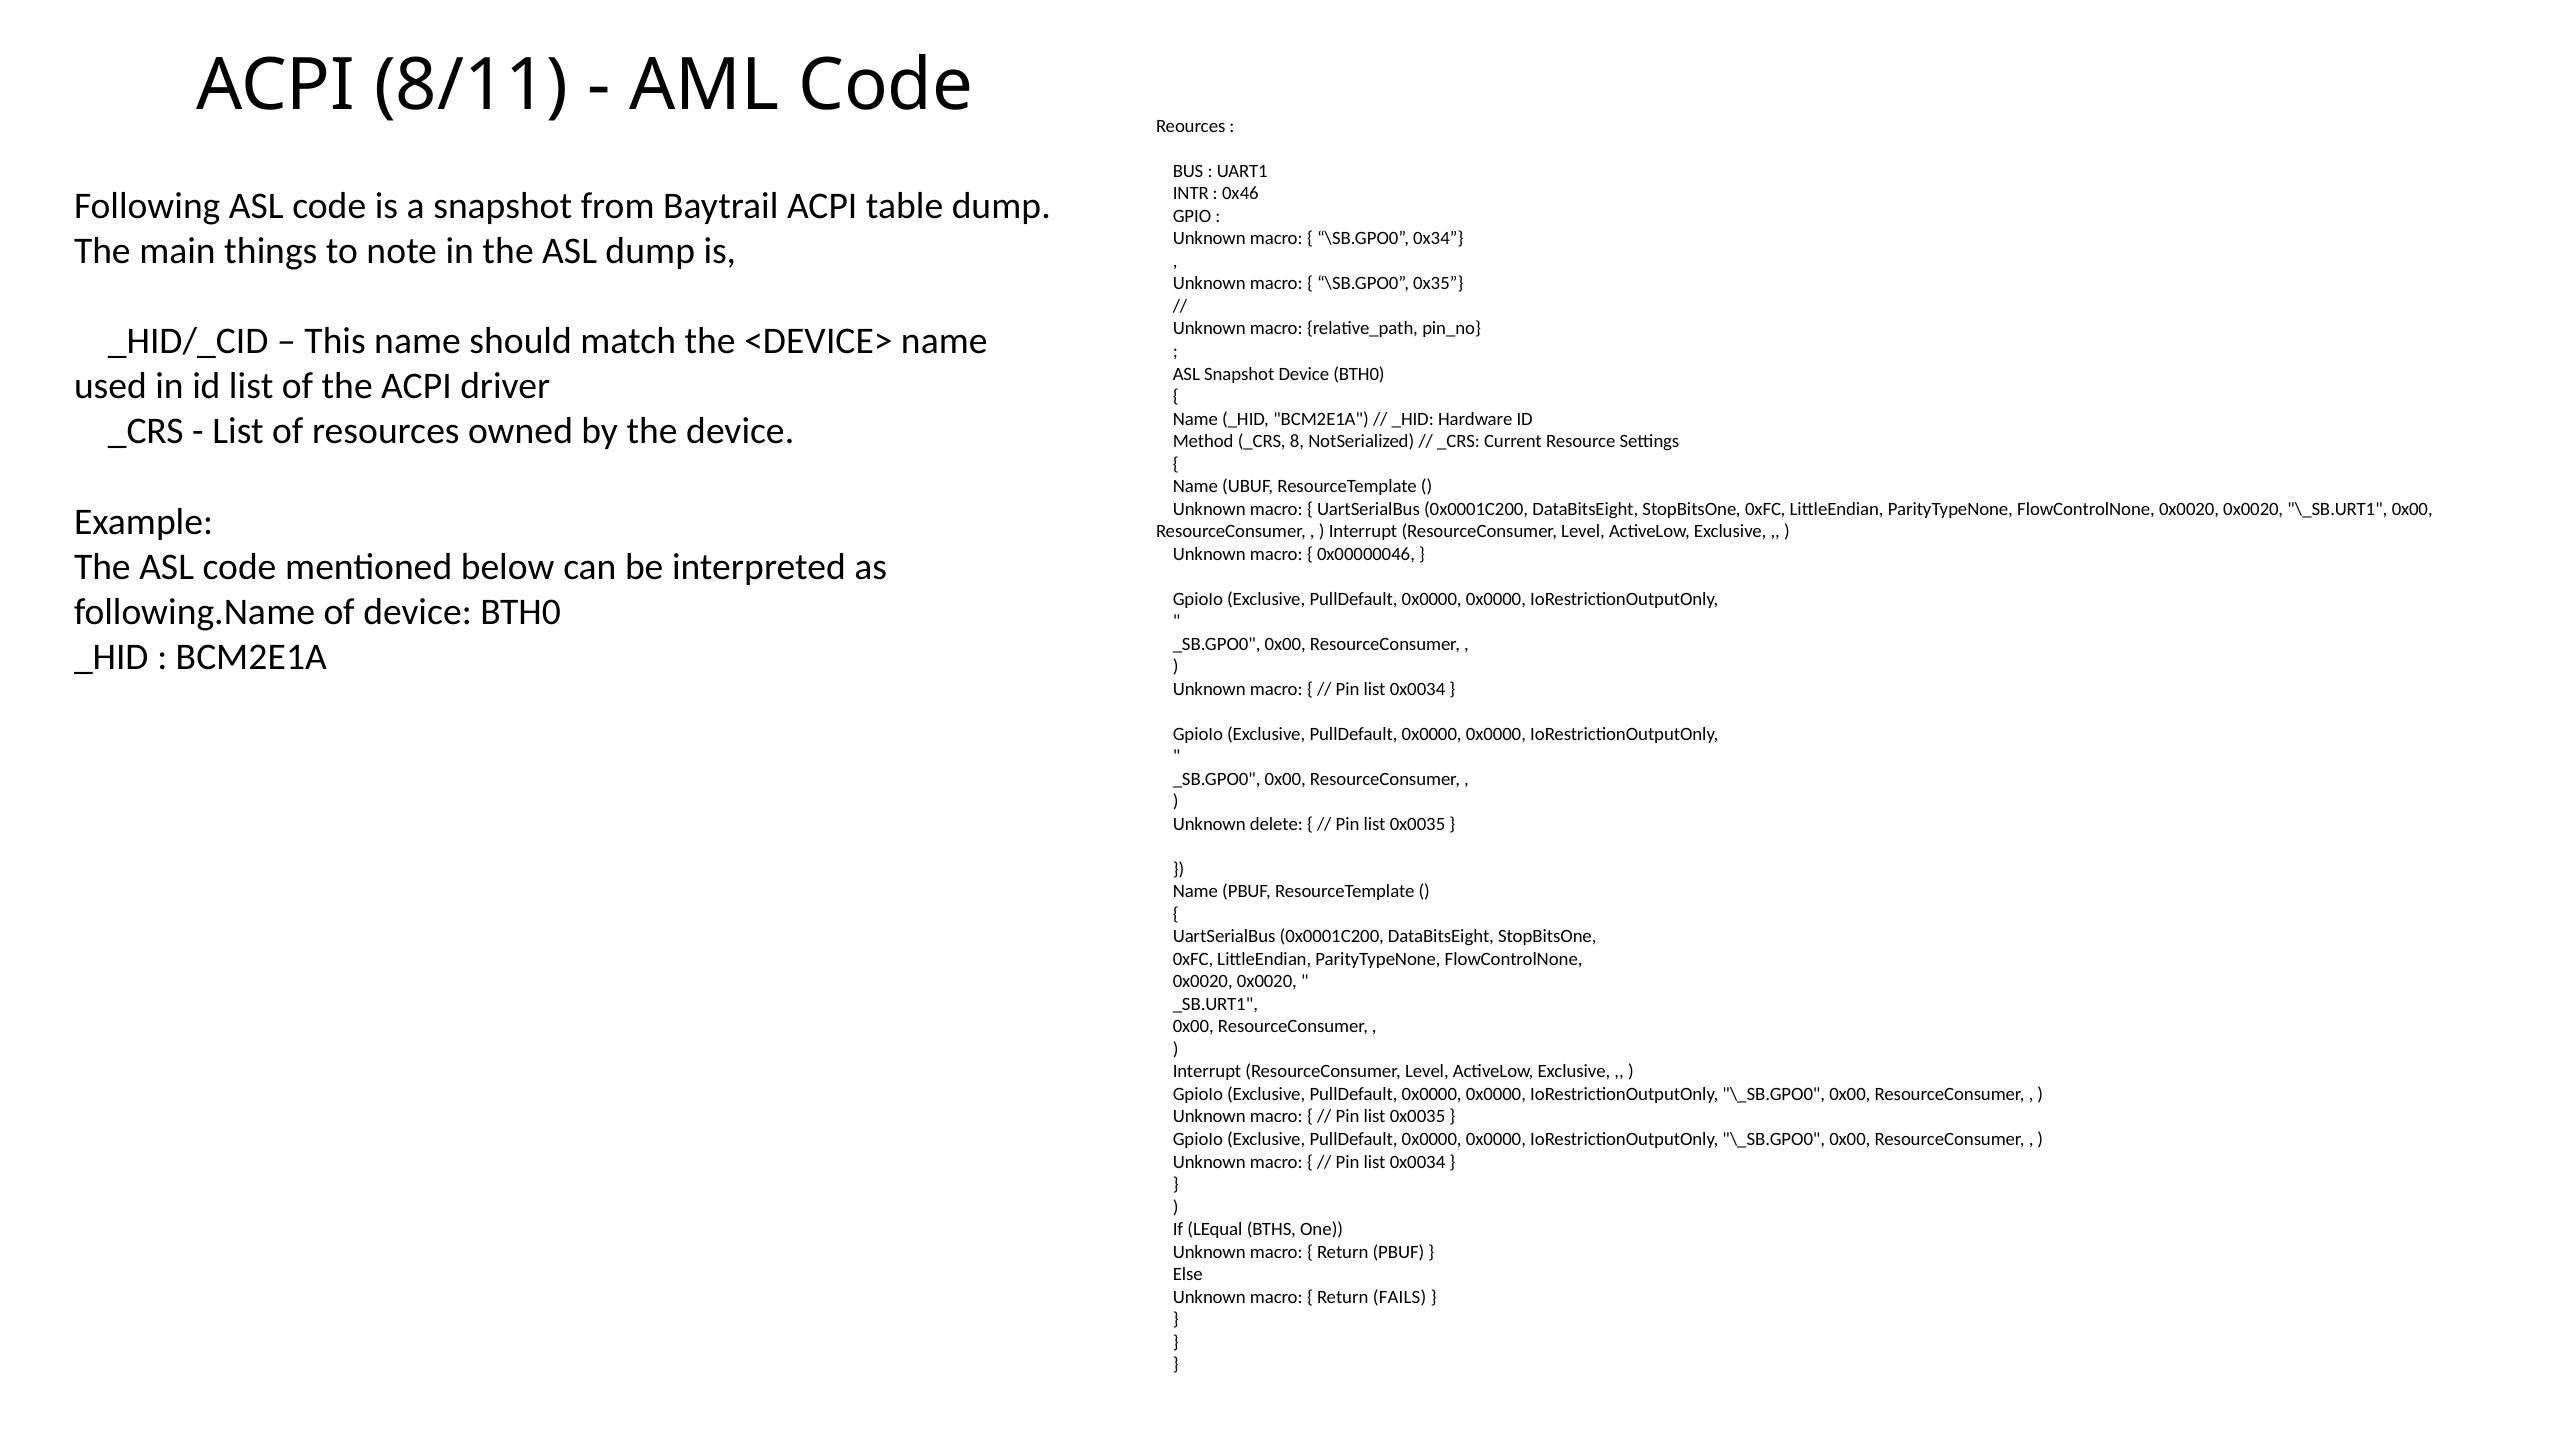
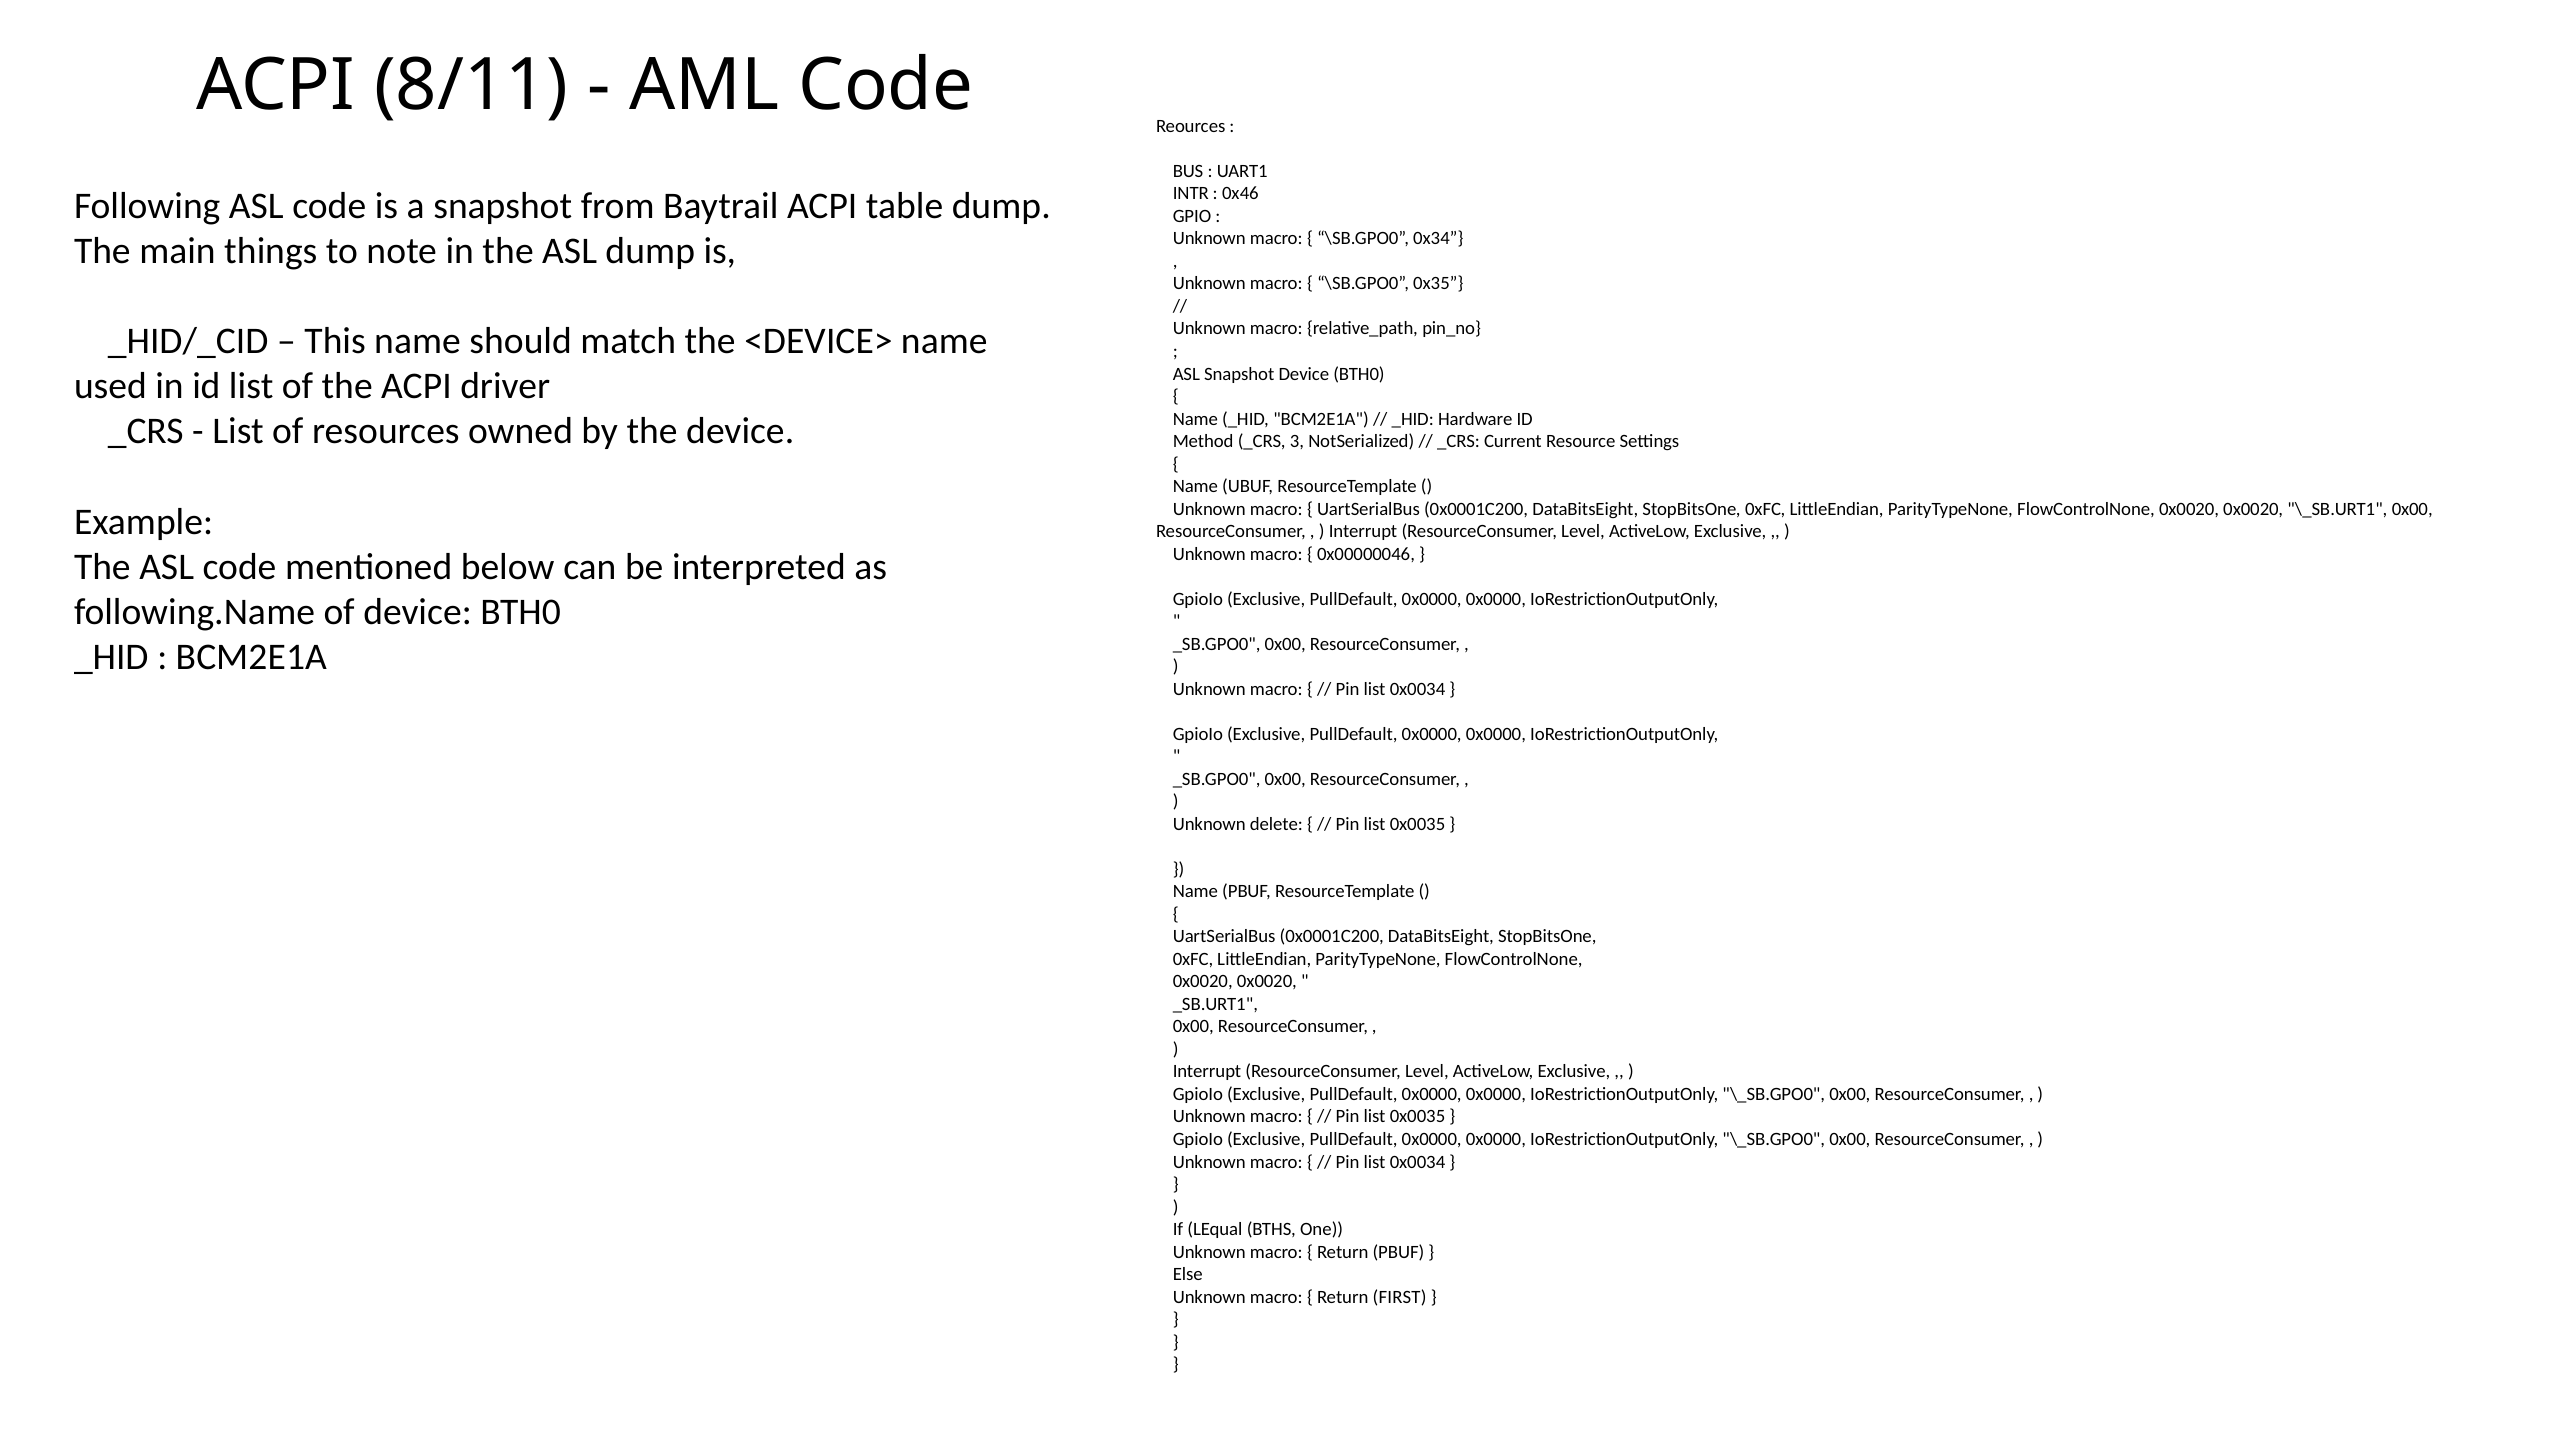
8: 8 -> 3 (1297, 441)
FAILS: FAILS -> FIRST (1400, 1297)
